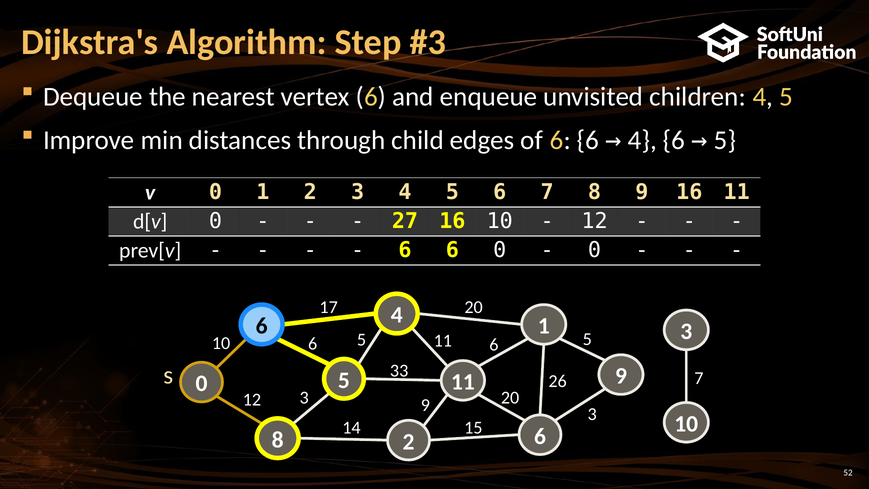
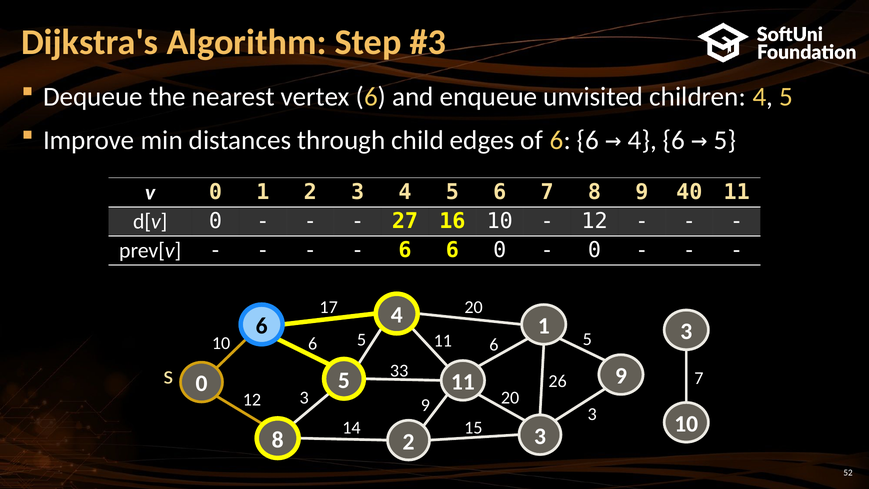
9 16: 16 -> 40 (689, 192)
6: 6 -> 3 (540, 436)
